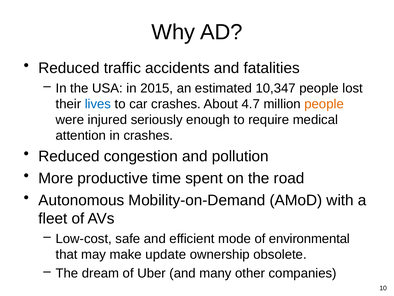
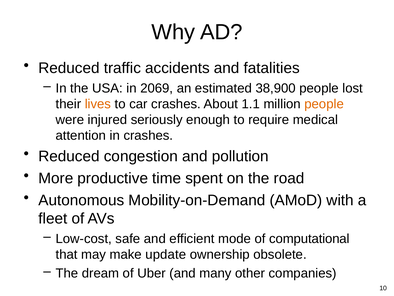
2015: 2015 -> 2069 (157, 88)
10,347: 10,347 -> 38,900 (276, 88)
lives colour: blue -> orange (98, 104)
4.7: 4.7 -> 1.1 (251, 104)
environmental: environmental -> computational (309, 238)
